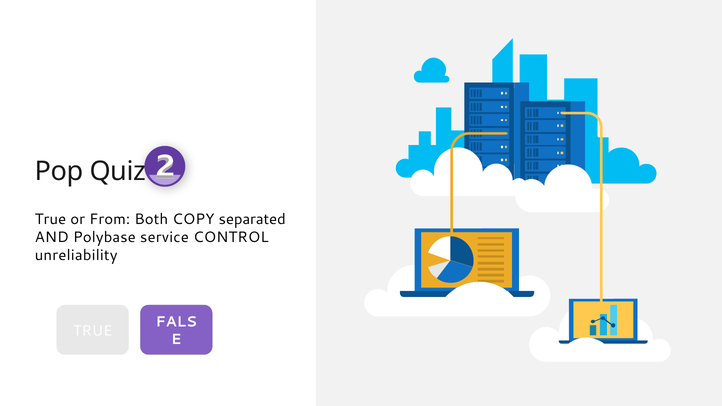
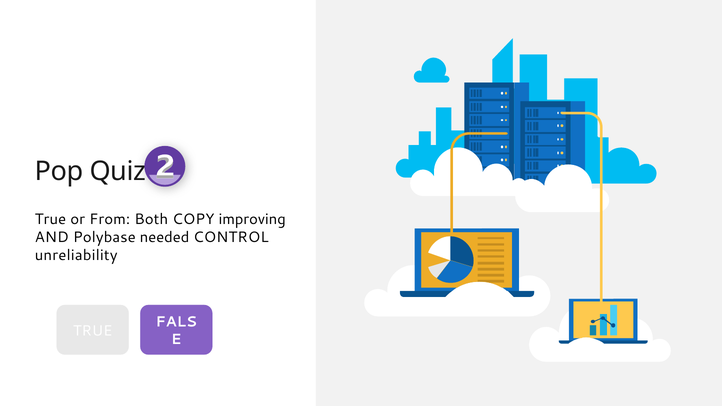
separated: separated -> improving (252, 219)
service: service -> needed (165, 238)
